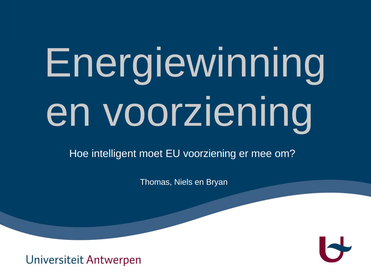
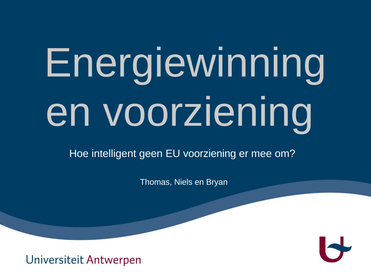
moet: moet -> geen (151, 154)
